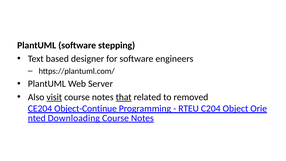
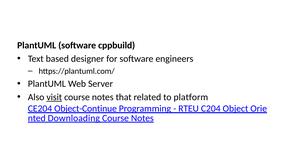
stepping: stepping -> cppbuild (117, 45)
that underline: present -> none (124, 97)
removed: removed -> platform (191, 97)
